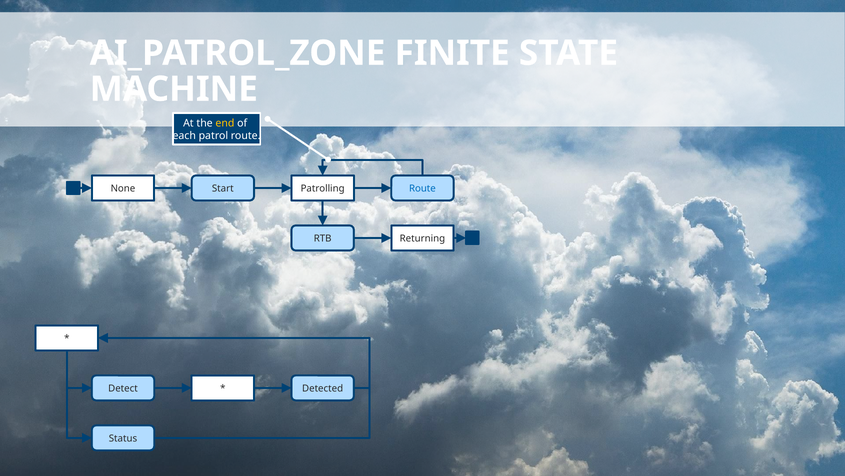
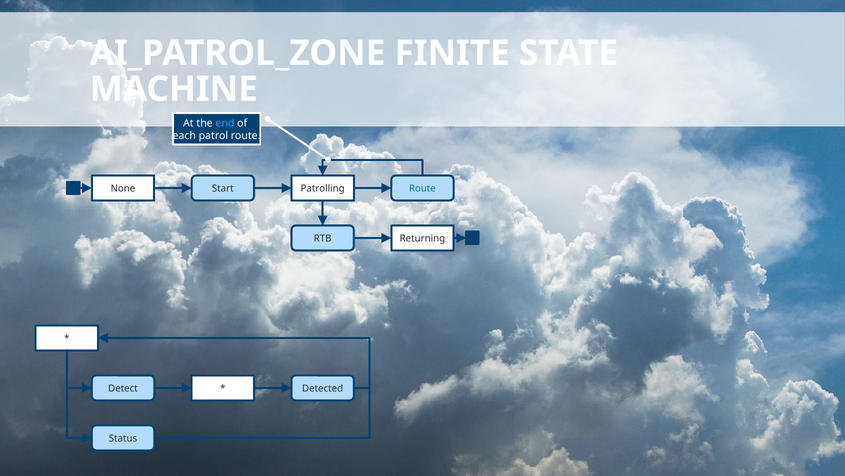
end colour: yellow -> light blue (225, 123)
